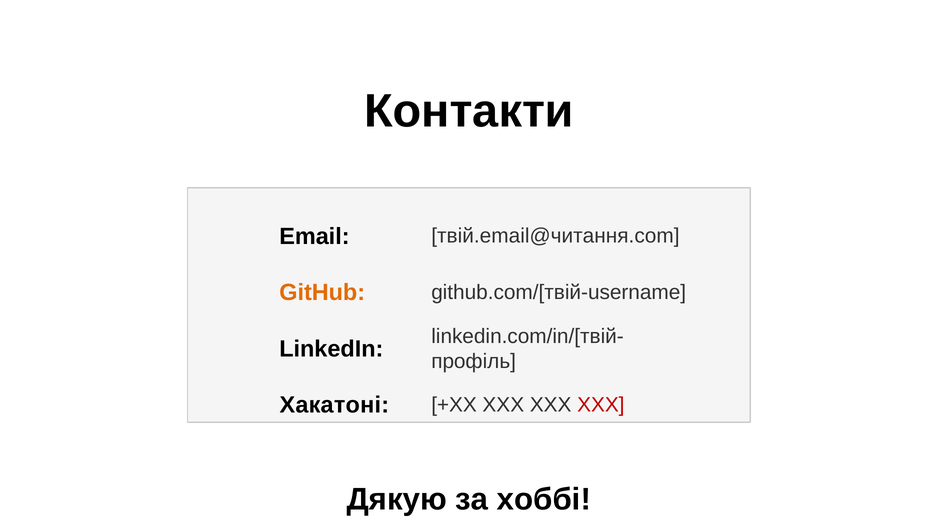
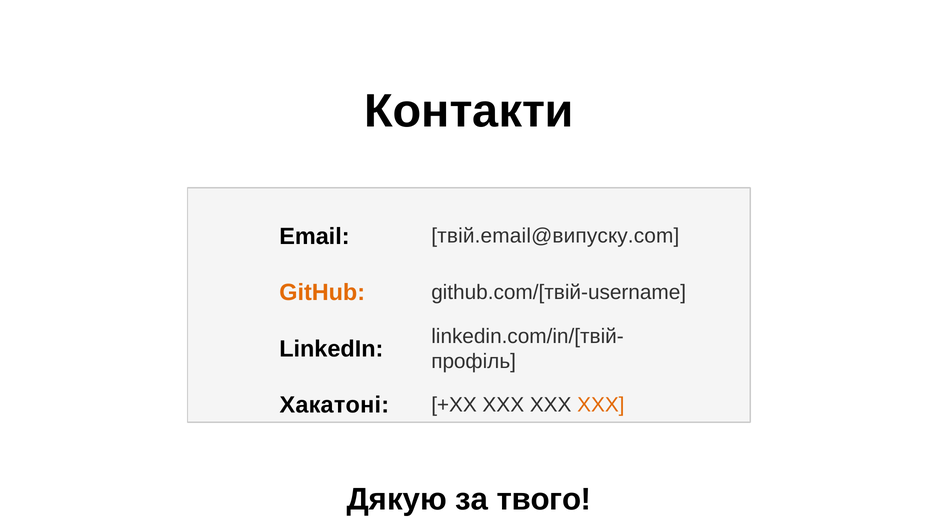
твій.email@читання.com: твій.email@читання.com -> твій.email@випуску.com (555, 236)
XXX colour: red -> orange (601, 405)
хоббі: хоббі -> твого (544, 499)
